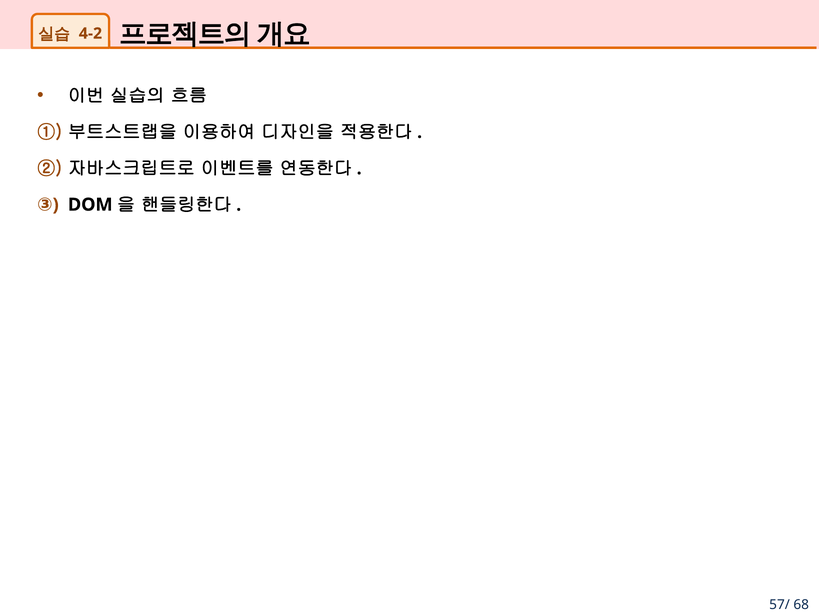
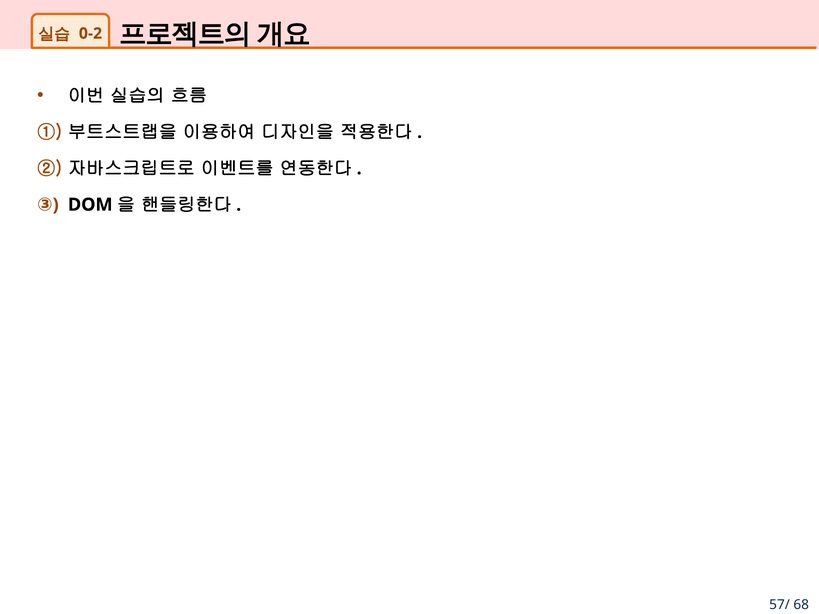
4-2: 4-2 -> 0-2 (90, 34)
